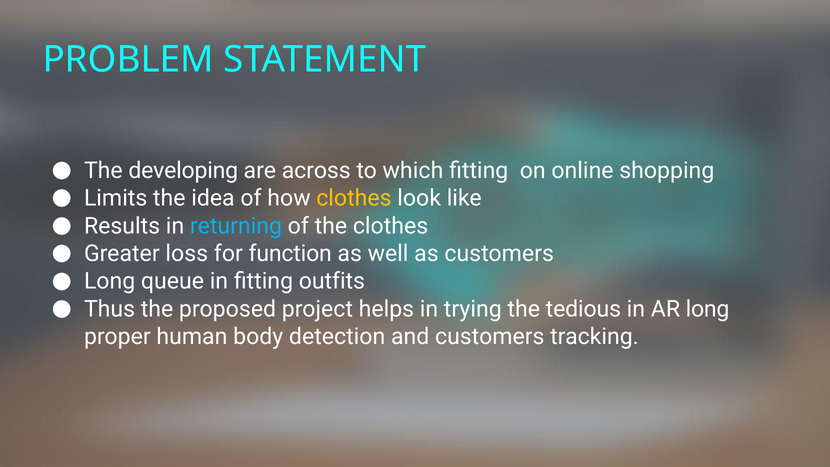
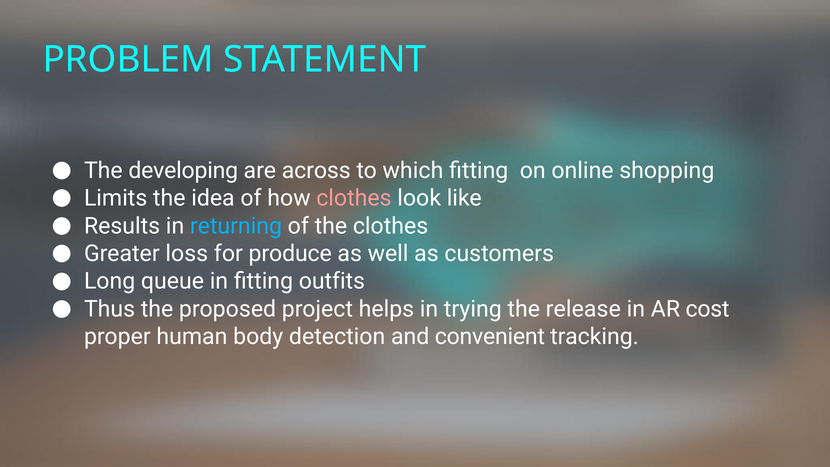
clothes colour: yellow -> pink (354, 198)
function: function -> produce (290, 254)
tedious: tedious -> release (583, 309)
AR long: long -> cost (708, 309)
and customers: customers -> convenient (490, 337)
